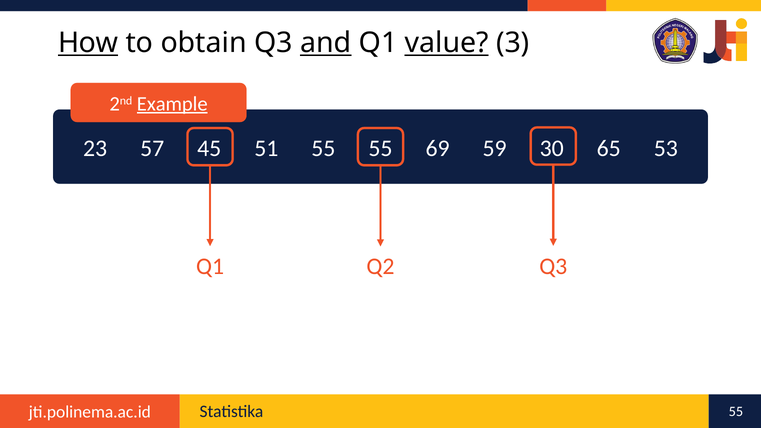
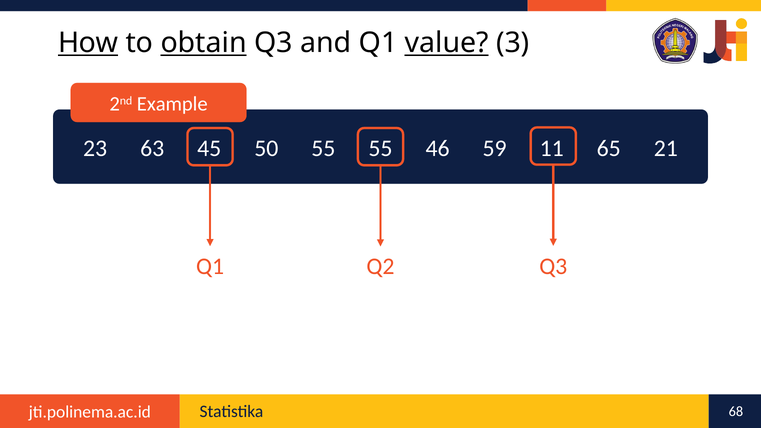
obtain underline: none -> present (204, 43)
and underline: present -> none (326, 43)
Example underline: present -> none (172, 104)
57: 57 -> 63 (152, 148)
51: 51 -> 50 (266, 148)
69: 69 -> 46 (438, 148)
30: 30 -> 11 (552, 148)
53: 53 -> 21 (666, 148)
55: 55 -> 68 (736, 412)
